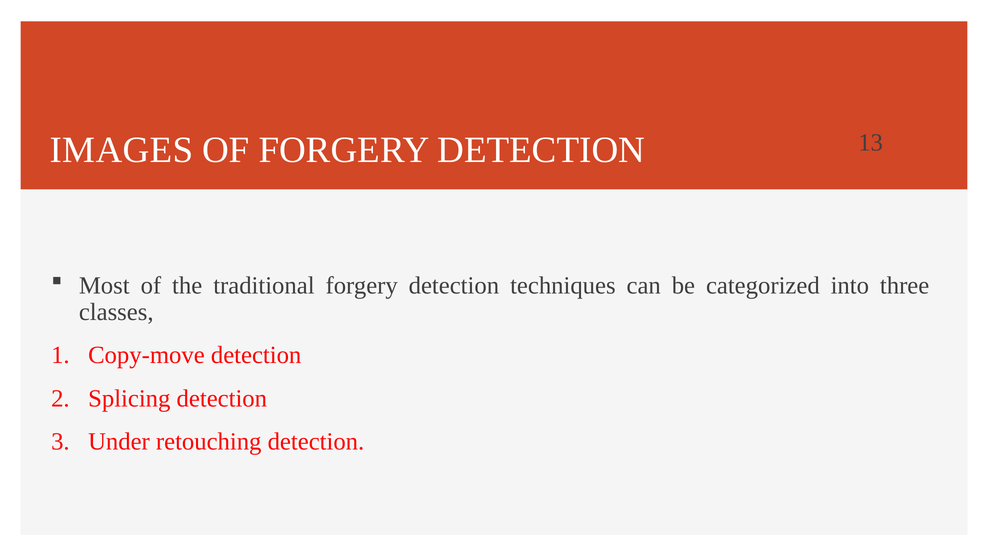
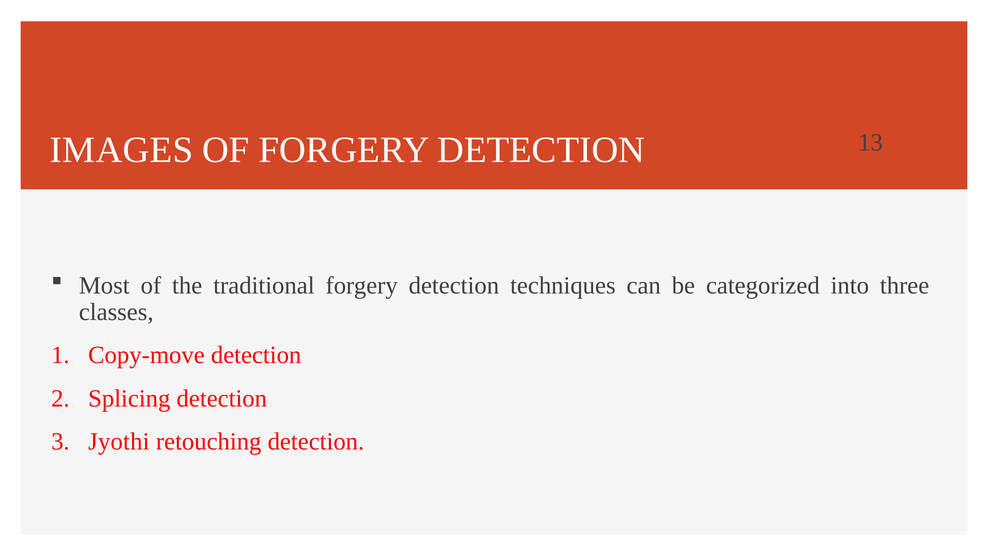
Under: Under -> Jyothi (119, 441)
